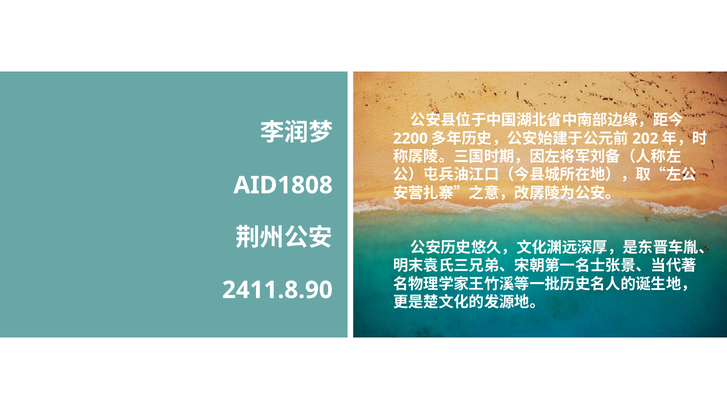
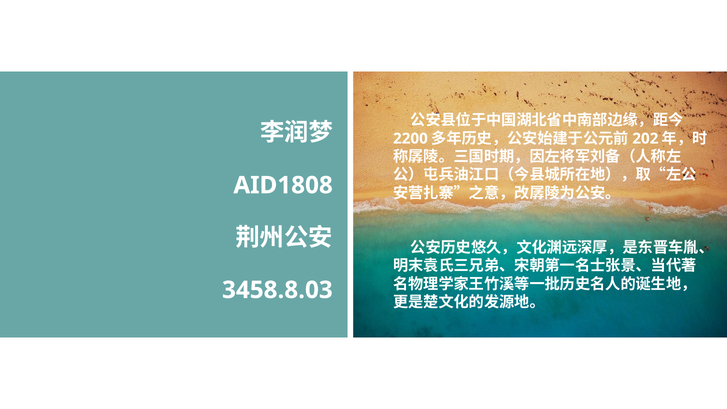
2411.8.90: 2411.8.90 -> 3458.8.03 (277, 290)
